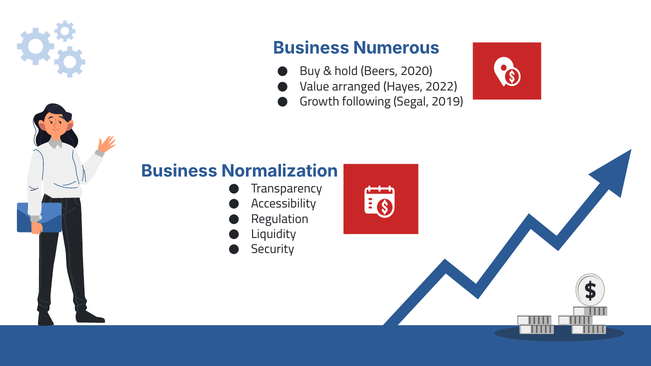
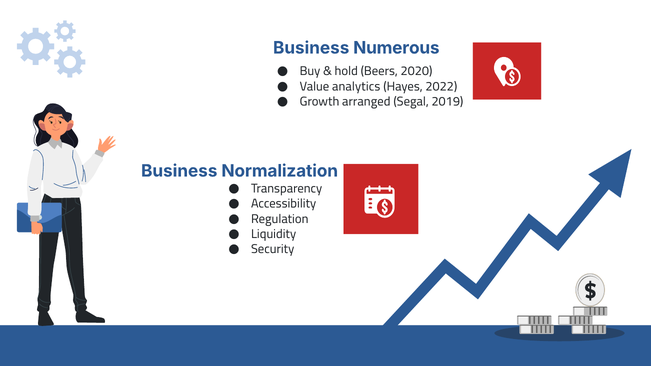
arranged: arranged -> analytics (356, 86)
following: following -> arranged (366, 102)
